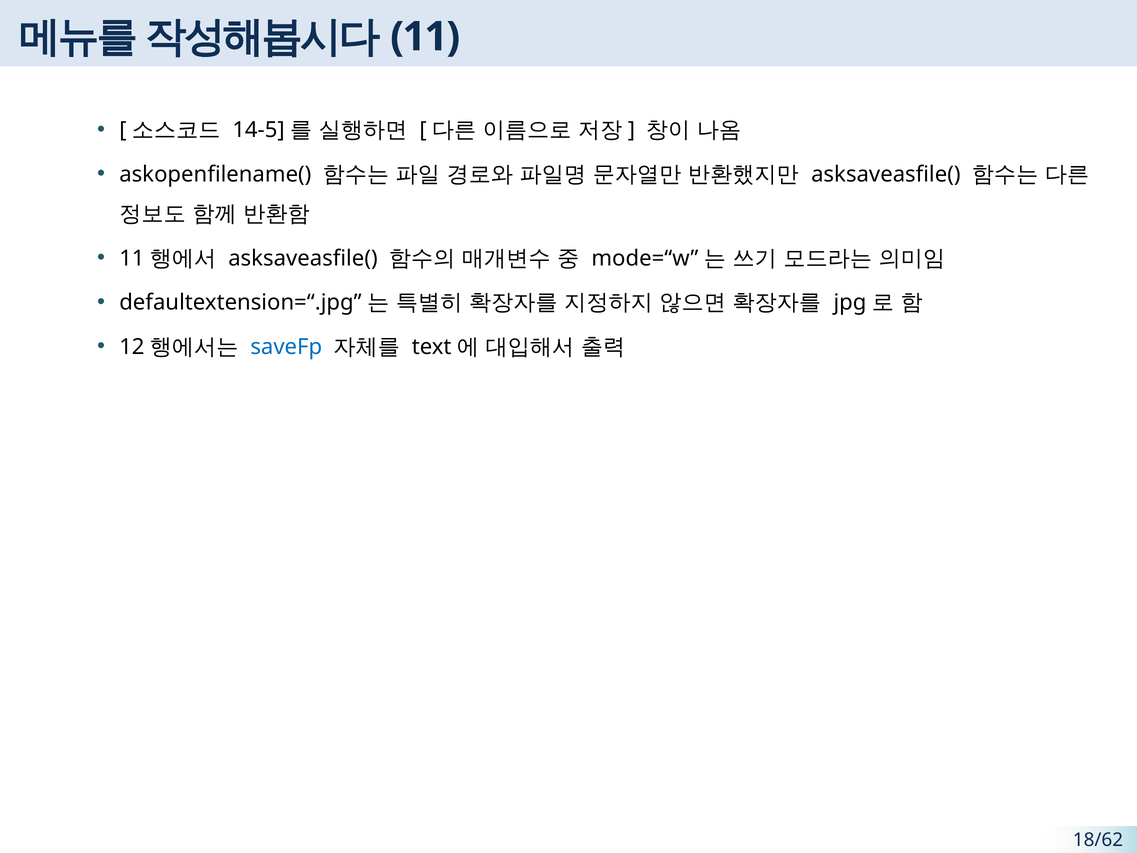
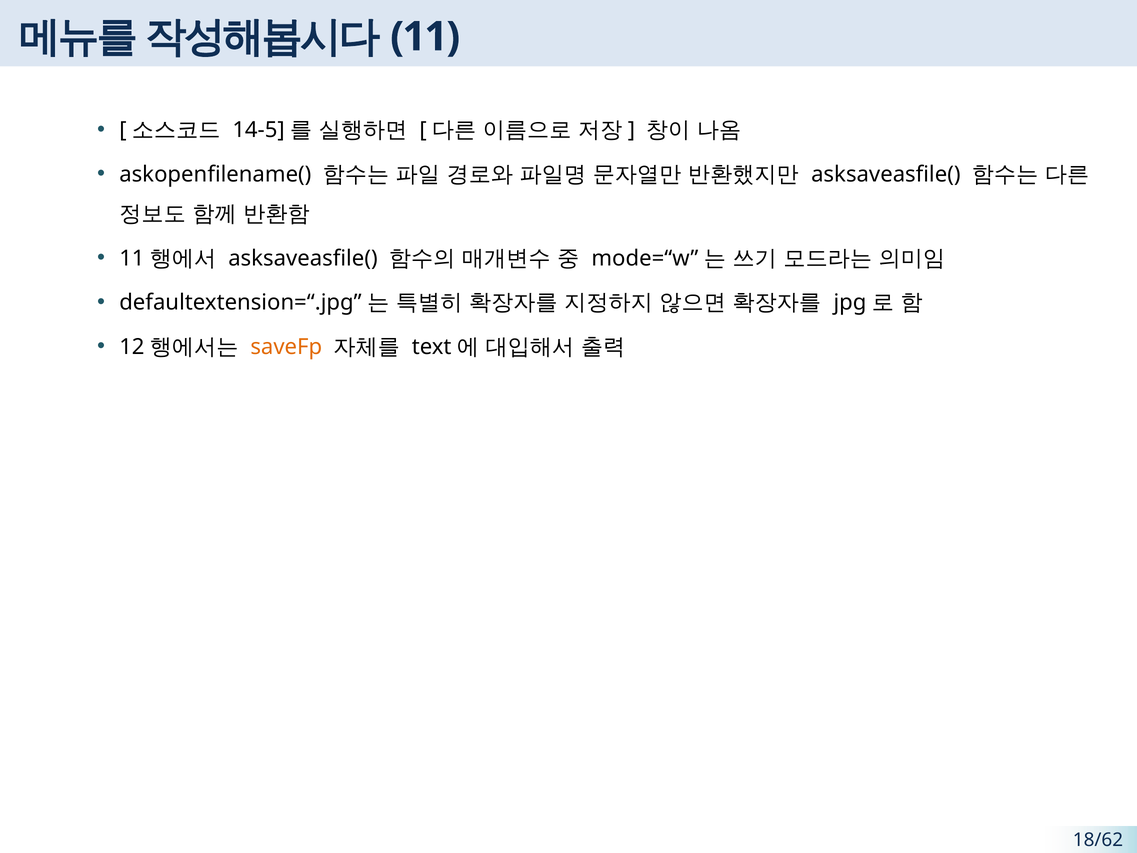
saveFp colour: blue -> orange (286, 347)
